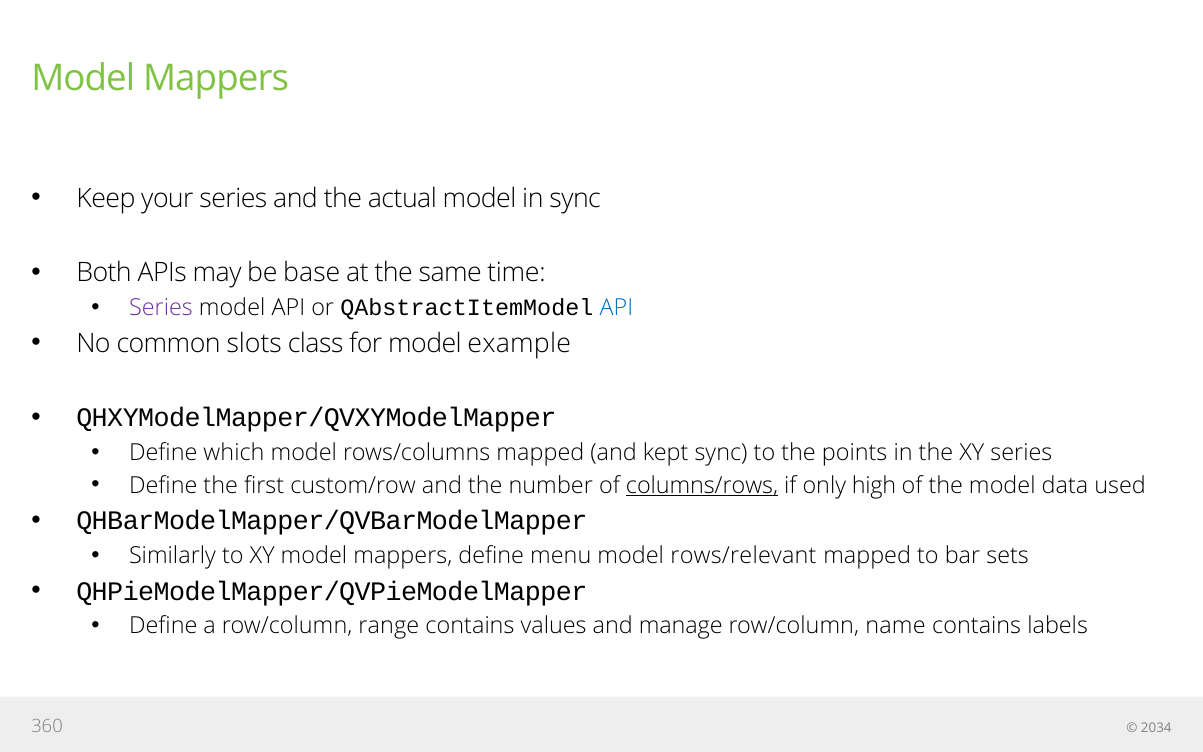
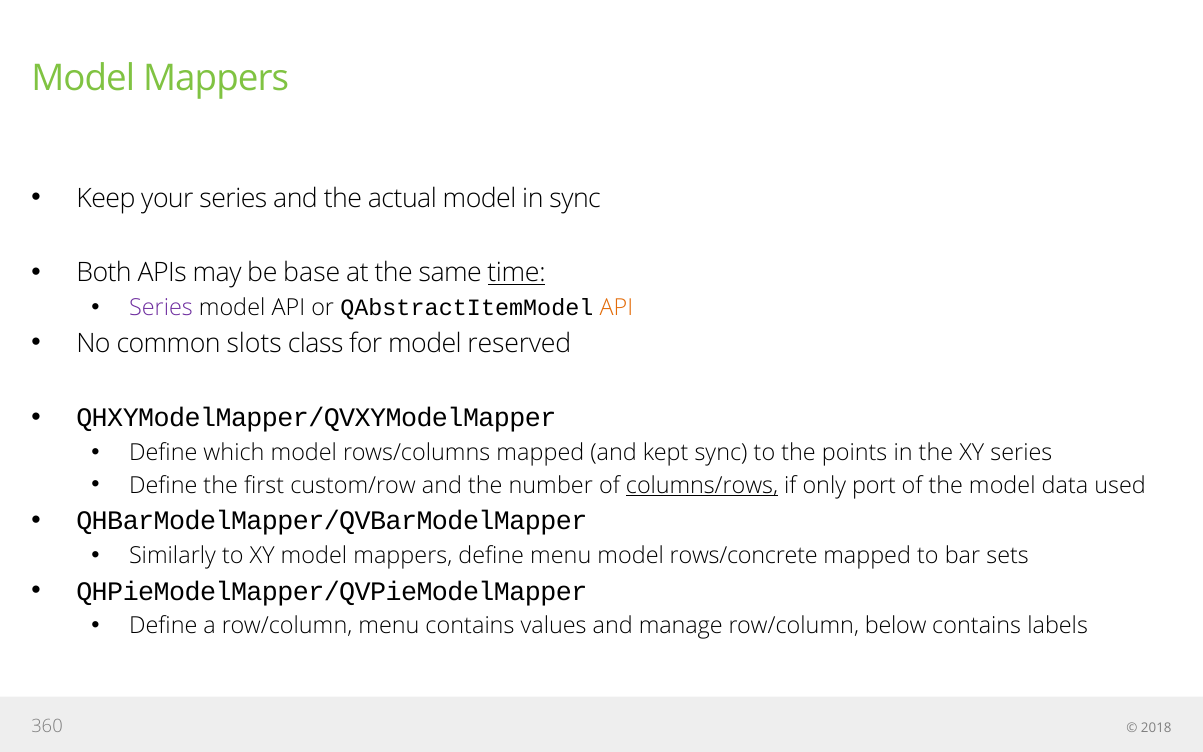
time underline: none -> present (516, 273)
API colour: blue -> orange (616, 308)
example: example -> reserved (519, 343)
high: high -> port (874, 485)
rows/relevant: rows/relevant -> rows/concrete (744, 556)
row/column range: range -> menu (389, 626)
name: name -> below (896, 626)
2034: 2034 -> 2018 (1156, 728)
